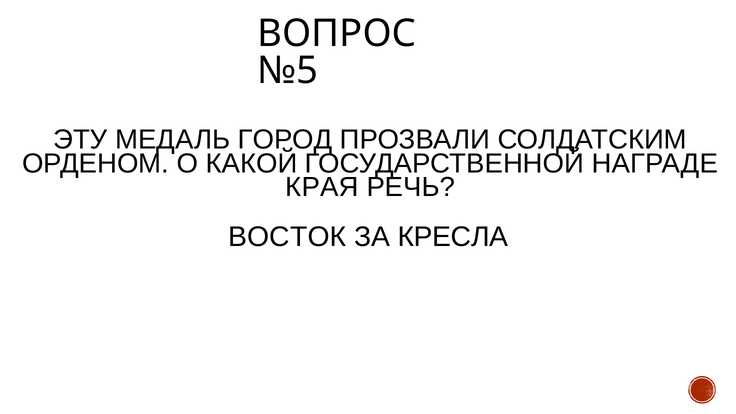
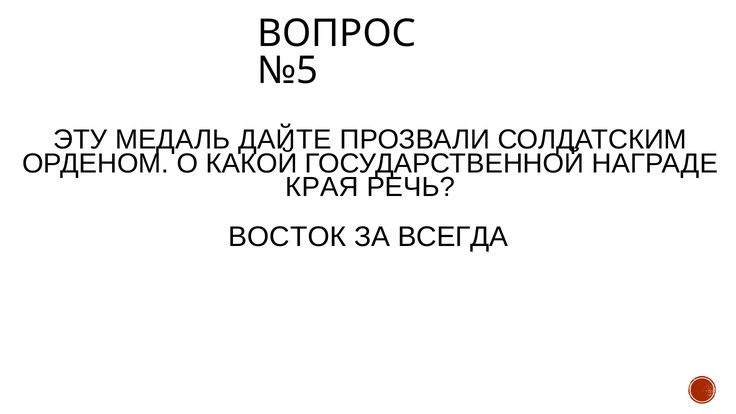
ГОРОД: ГОРОД -> ДАЙТЕ (285, 140)
КРЕСЛА: КРЕСЛА -> ВСЕГДА (453, 237)
